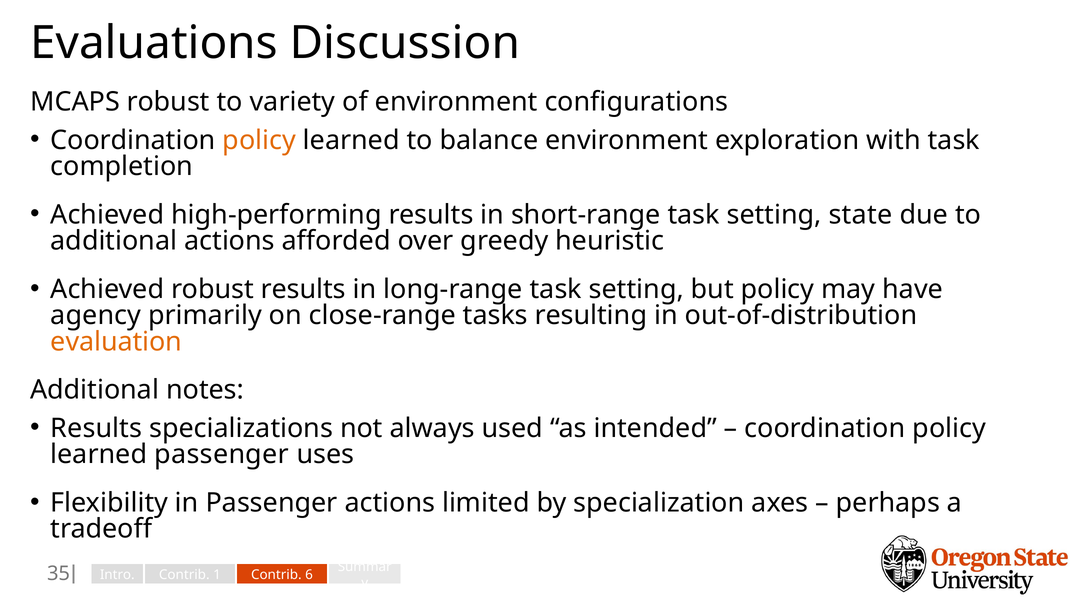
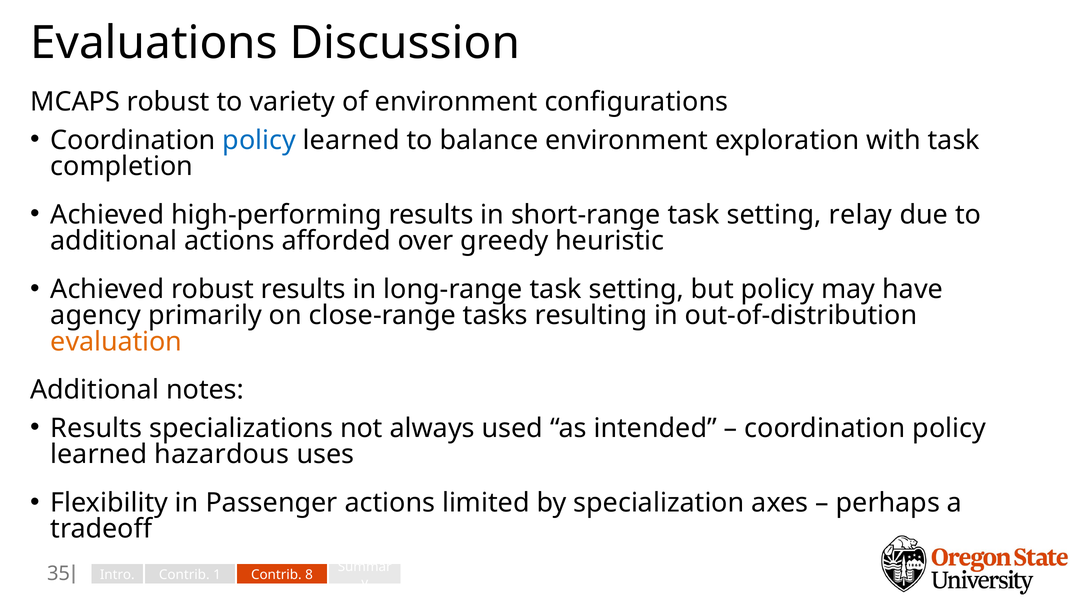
policy colour: orange -> blue (259, 140)
state: state -> relay (861, 215)
learned passenger: passenger -> hazardous (222, 455)
6: 6 -> 8 (309, 575)
